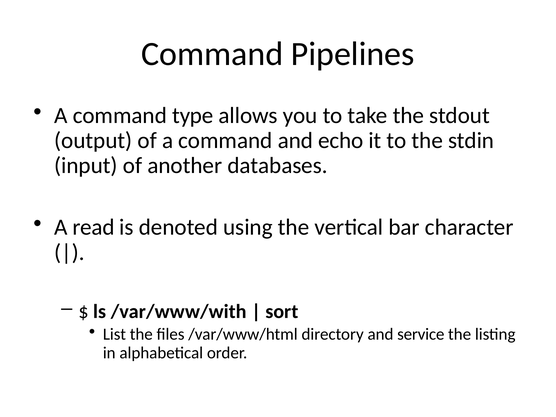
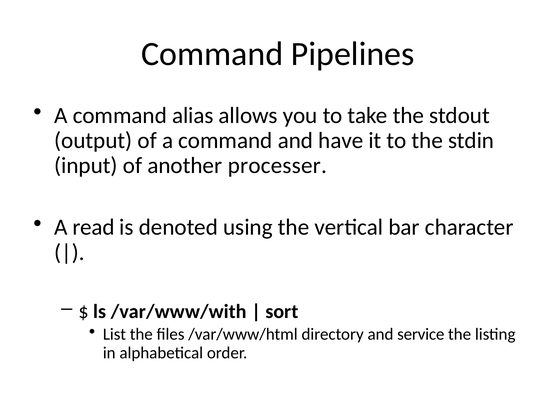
type: type -> alias (193, 116)
echo: echo -> have (341, 141)
databases: databases -> processer (277, 166)
